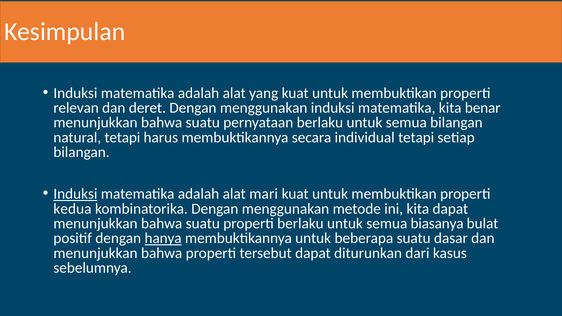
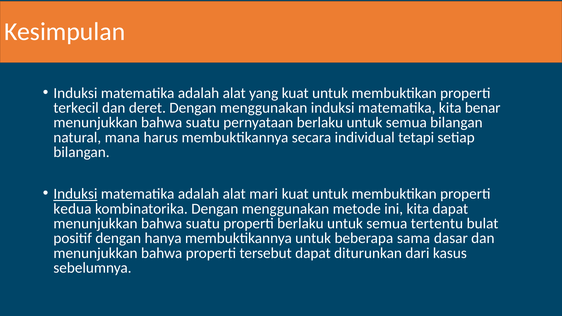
relevan: relevan -> terkecil (76, 108)
natural tetapi: tetapi -> mana (122, 137)
biasanya: biasanya -> tertentu (437, 224)
hanya underline: present -> none (163, 238)
beberapa suatu: suatu -> sama (414, 238)
